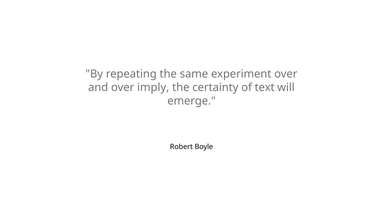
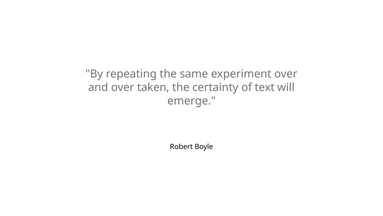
imply: imply -> taken (153, 87)
